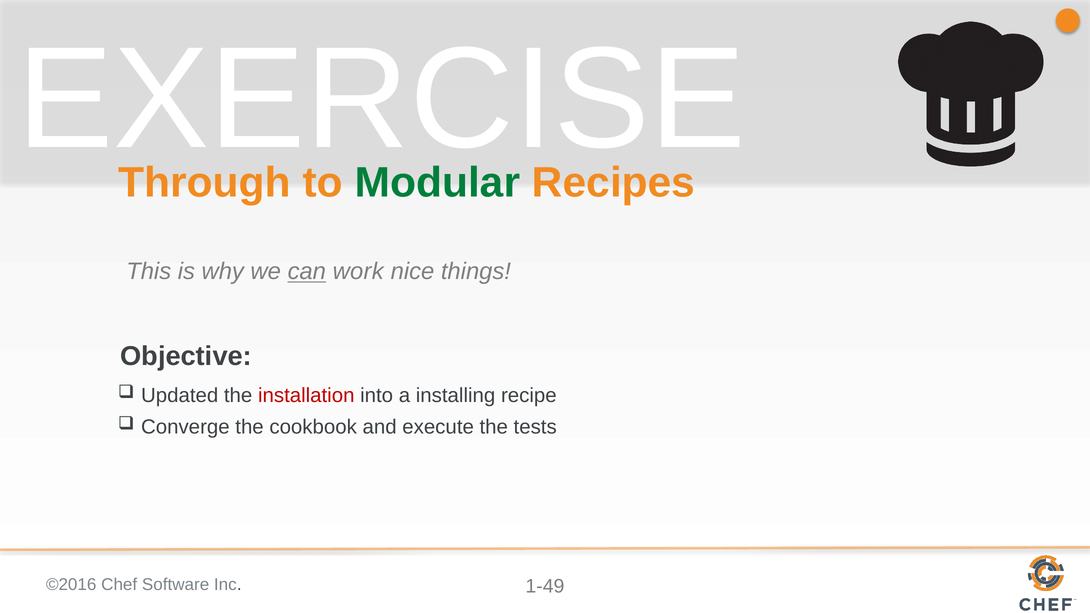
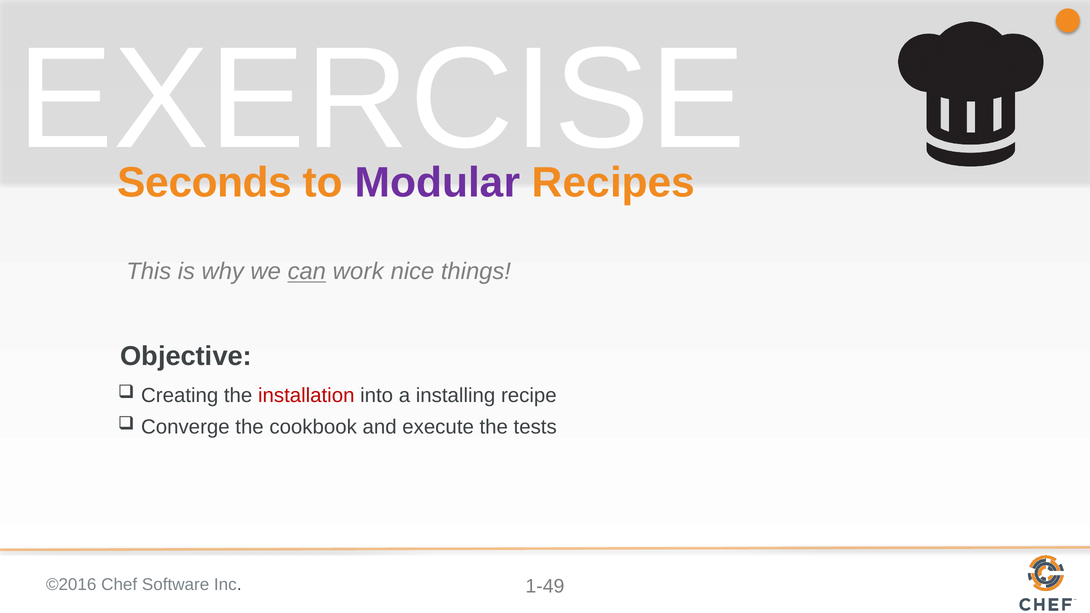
Through: Through -> Seconds (205, 183)
Modular colour: green -> purple (437, 183)
Updated: Updated -> Creating (180, 396)
